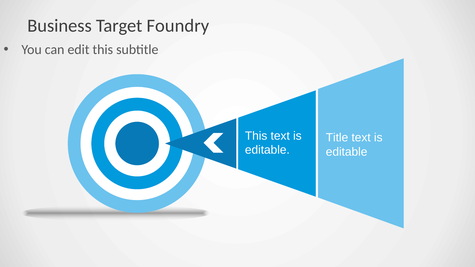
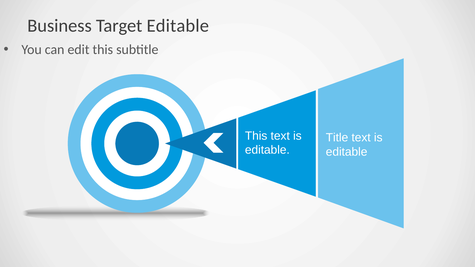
Target Foundry: Foundry -> Editable (178, 26)
